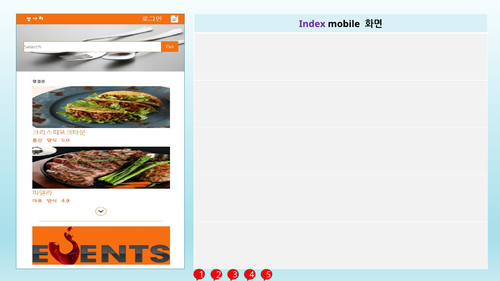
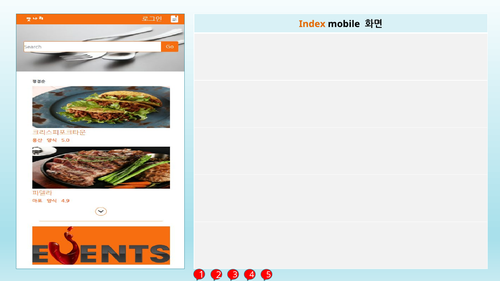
Index colour: purple -> orange (312, 24)
